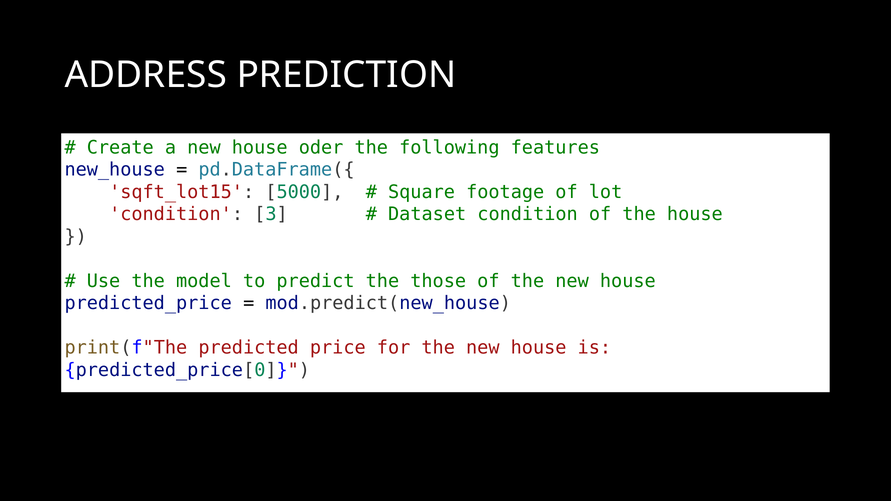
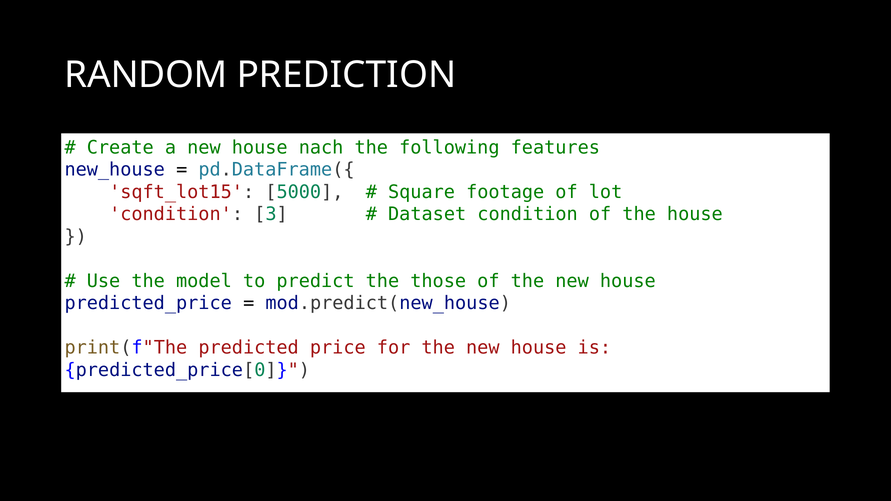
ADDRESS: ADDRESS -> RANDOM (146, 75)
oder: oder -> nach (321, 147)
